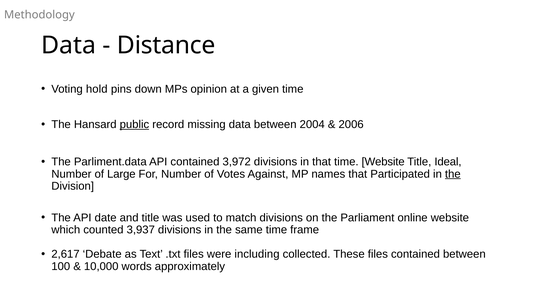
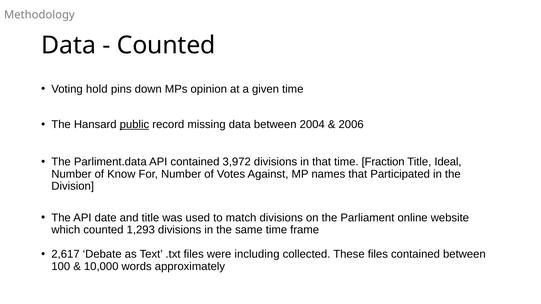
Distance: Distance -> Counted (166, 45)
time Website: Website -> Fraction (383, 162)
Large: Large -> Know (121, 174)
the underline: present -> none (453, 174)
3,937: 3,937 -> 1,293 (141, 230)
